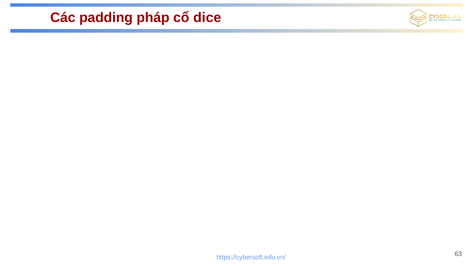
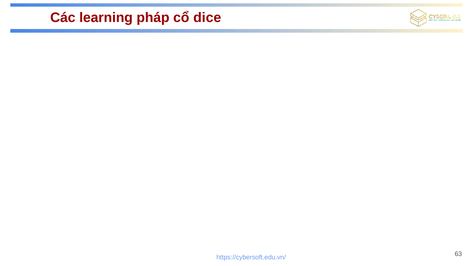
padding: padding -> learning (106, 18)
